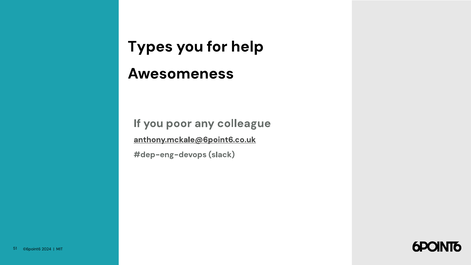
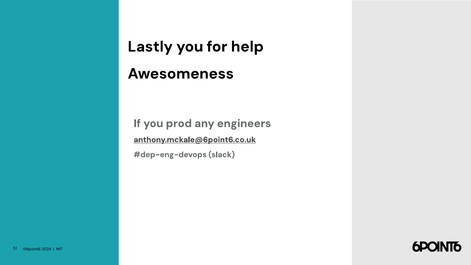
Types: Types -> Lastly (150, 47)
poor: poor -> prod (179, 123)
colleague: colleague -> engineers (244, 123)
